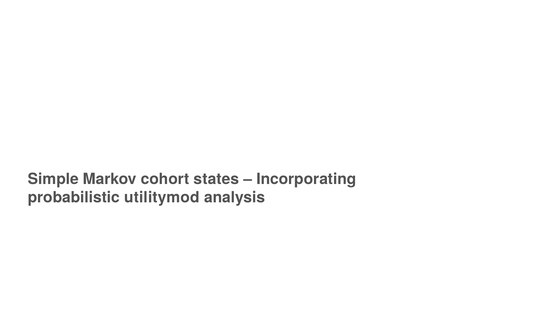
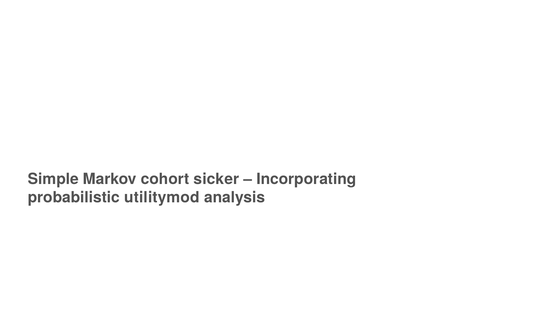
states: states -> sicker (216, 179)
